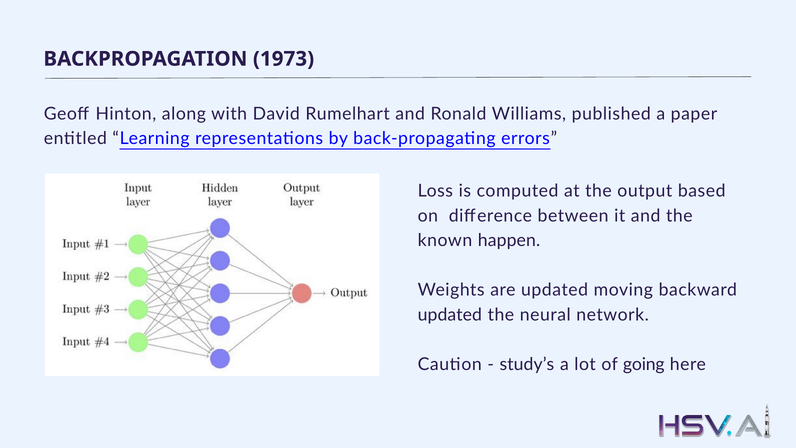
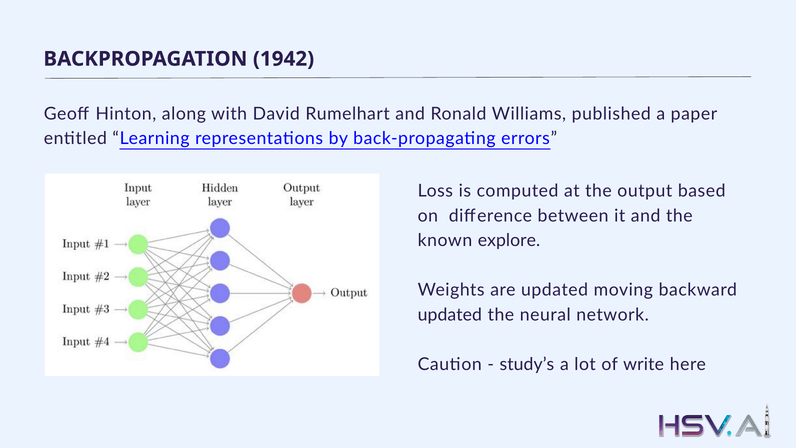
1973: 1973 -> 1942 (284, 59)
happen: happen -> explore (509, 240)
going: going -> write (644, 364)
